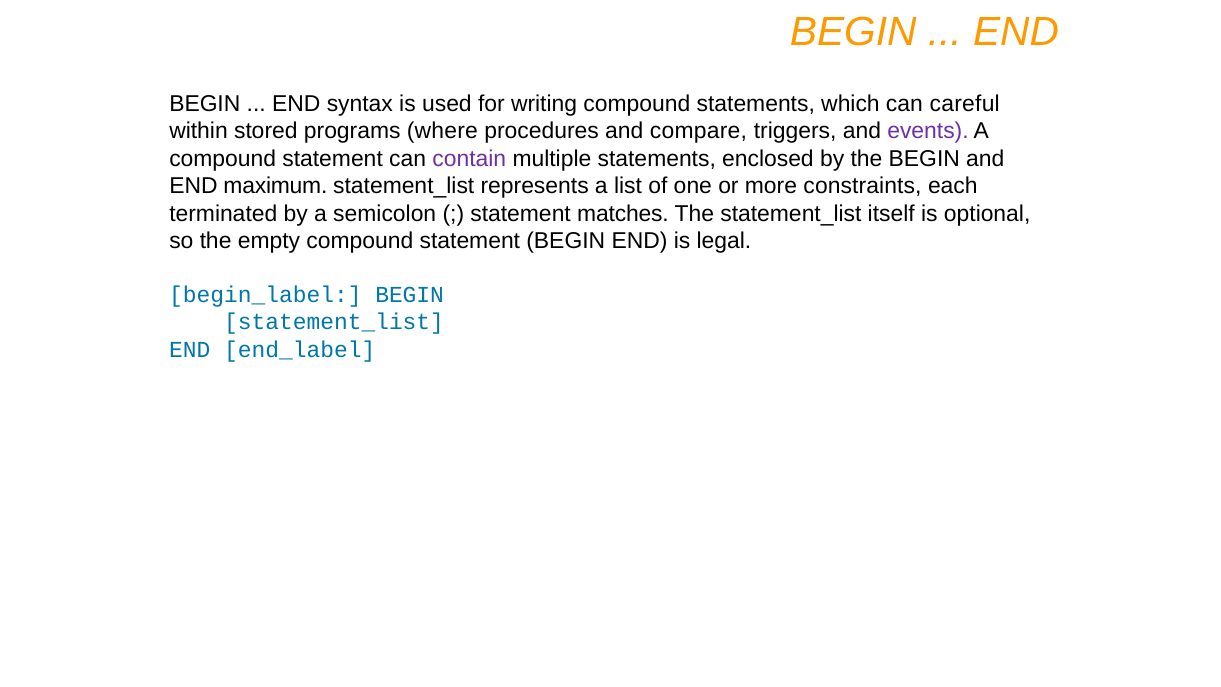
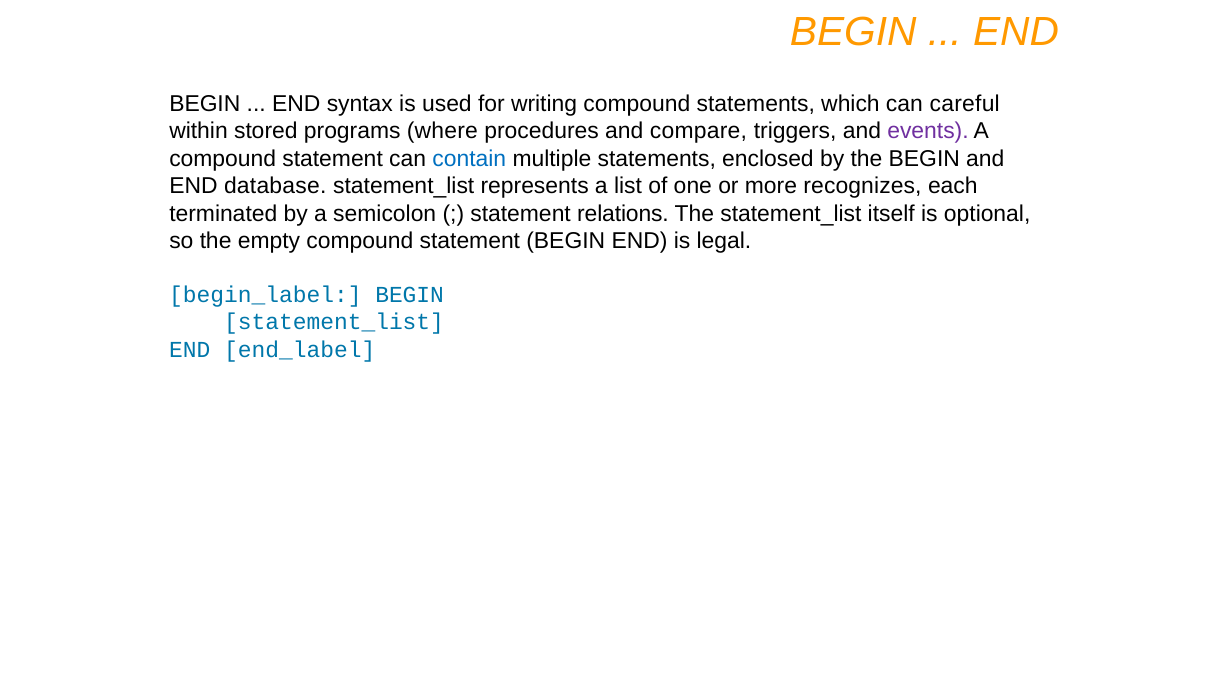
contain colour: purple -> blue (469, 159)
maximum: maximum -> database (275, 186)
constraints: constraints -> recognizes (863, 186)
matches: matches -> relations (623, 214)
